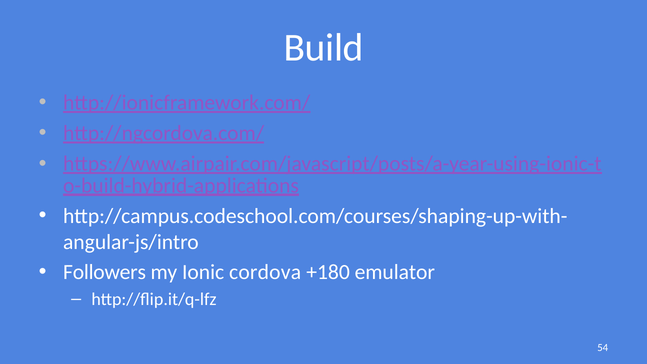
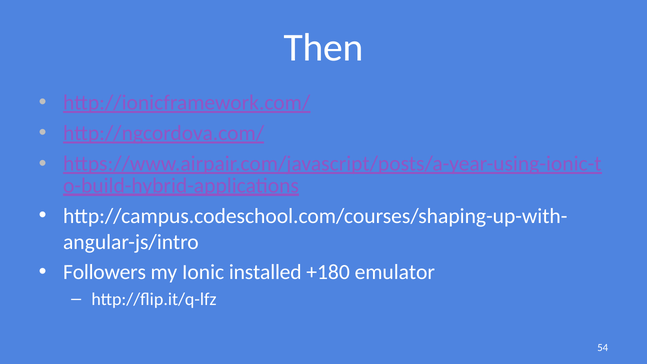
Build: Build -> Then (324, 48)
cordova: cordova -> installed (265, 272)
